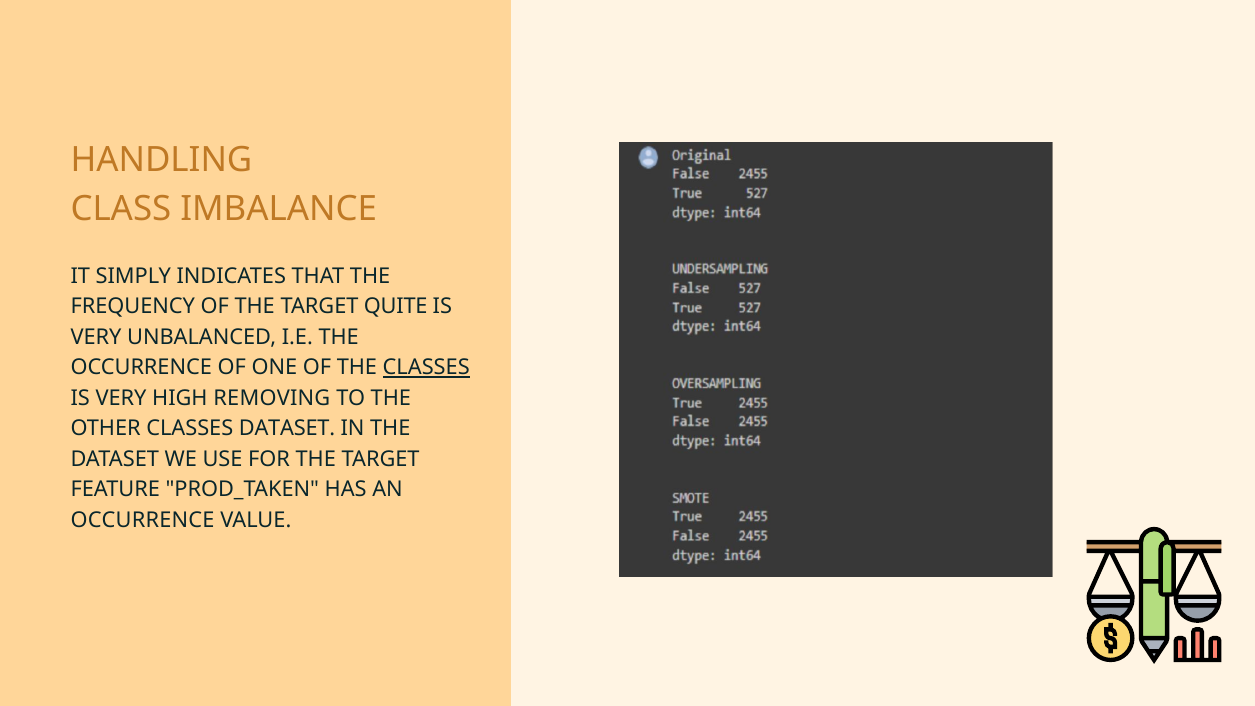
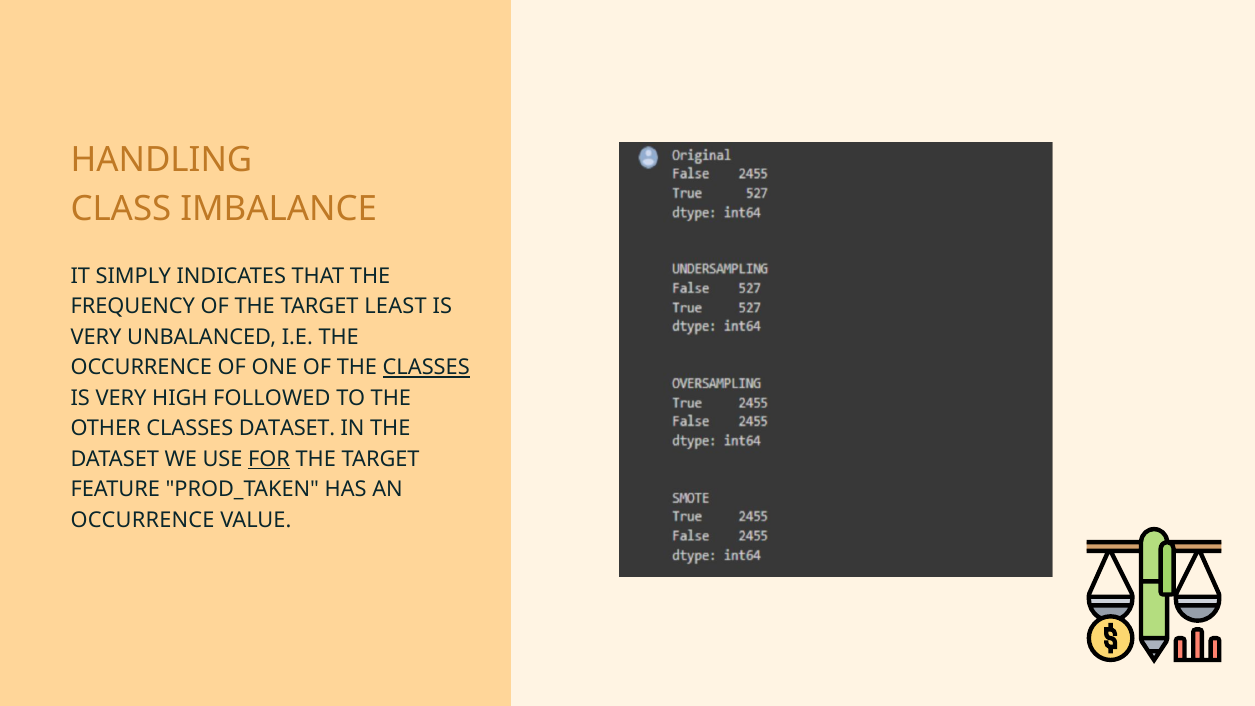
QUITE: QUITE -> LEAST (396, 307)
REMOVING: REMOVING -> FOLLOWED (272, 398)
FOR underline: none -> present (269, 459)
